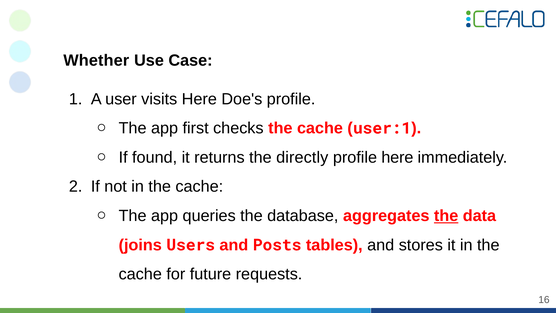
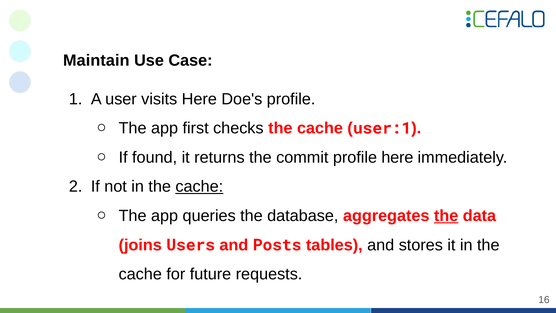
Whether: Whether -> Maintain (96, 60)
directly: directly -> commit (302, 157)
cache underline: none -> present (199, 186)
